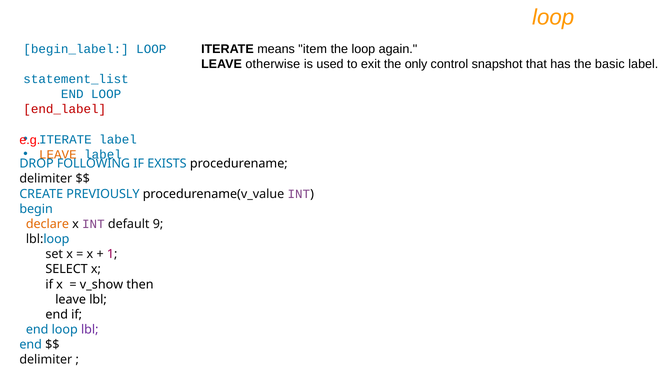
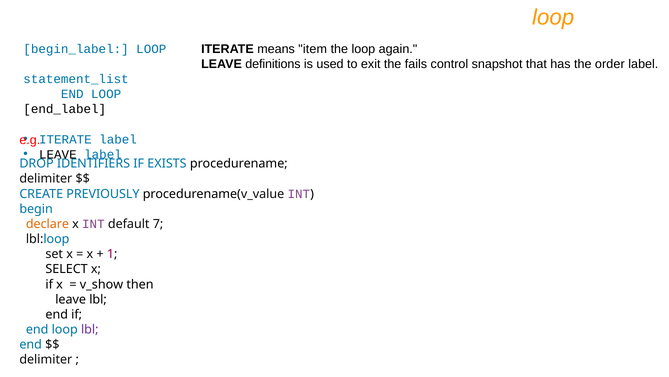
otherwise: otherwise -> definitions (273, 64)
only: only -> fails (416, 64)
basic: basic -> order (610, 64)
end_label colour: red -> black (65, 109)
LEAVE colour: orange -> black (58, 154)
FOLLOWING: FOLLOWING -> IDENTIFIERS (93, 163)
9: 9 -> 7 (158, 224)
